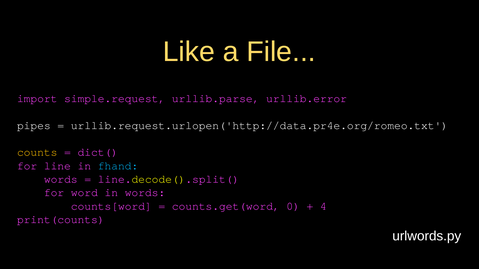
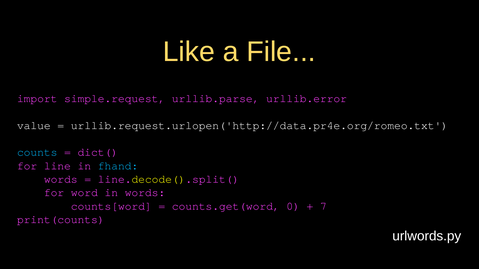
pipes: pipes -> value (34, 126)
counts colour: yellow -> light blue (37, 152)
4: 4 -> 7 (323, 206)
